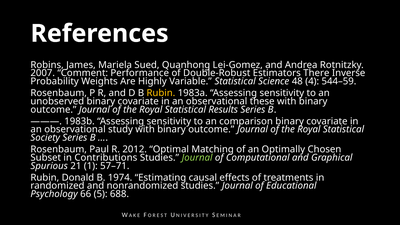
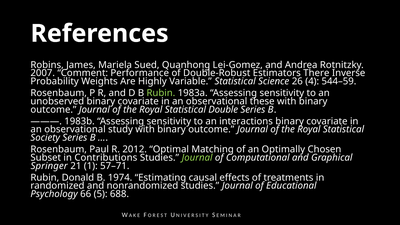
48: 48 -> 26 (297, 81)
Rubin colour: yellow -> light green (161, 93)
Results: Results -> Double (223, 110)
comparison: comparison -> interactions (246, 121)
Spurious: Spurious -> Springer (49, 166)
